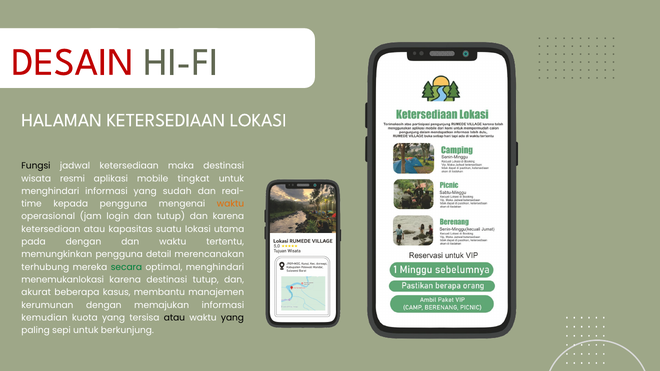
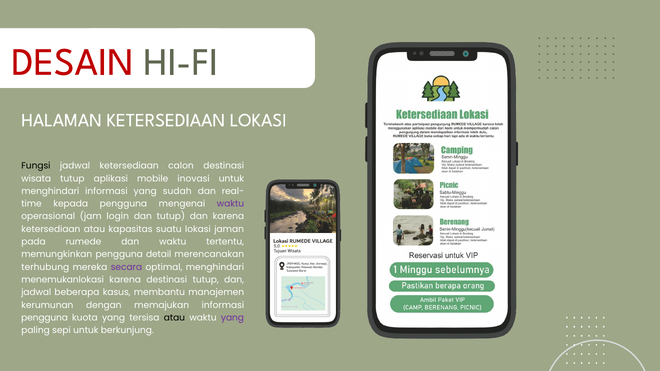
maka: maka -> calon (181, 166)
wisata resmi: resmi -> tutup (72, 179)
tingkat: tingkat -> inovasi (194, 179)
waktu colour: orange -> purple (230, 204)
utama: utama -> jaman (229, 229)
pada dengan: dengan -> rumede (83, 242)
secara colour: green -> purple (126, 267)
akurat: akurat -> jadwal (36, 293)
kemudian: kemudian -> pengguna (45, 318)
yang colour: black -> purple (232, 318)
